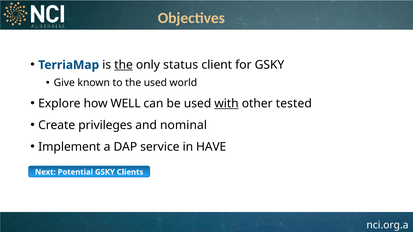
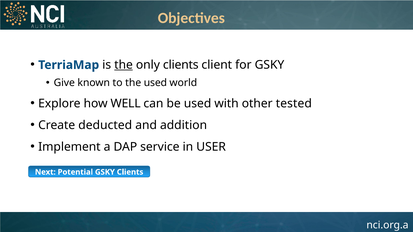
only status: status -> clients (181, 65)
with underline: present -> none (227, 104)
privileges: privileges -> deducted (105, 125)
nominal: nominal -> addition (184, 125)
HAVE: HAVE -> USER (211, 147)
